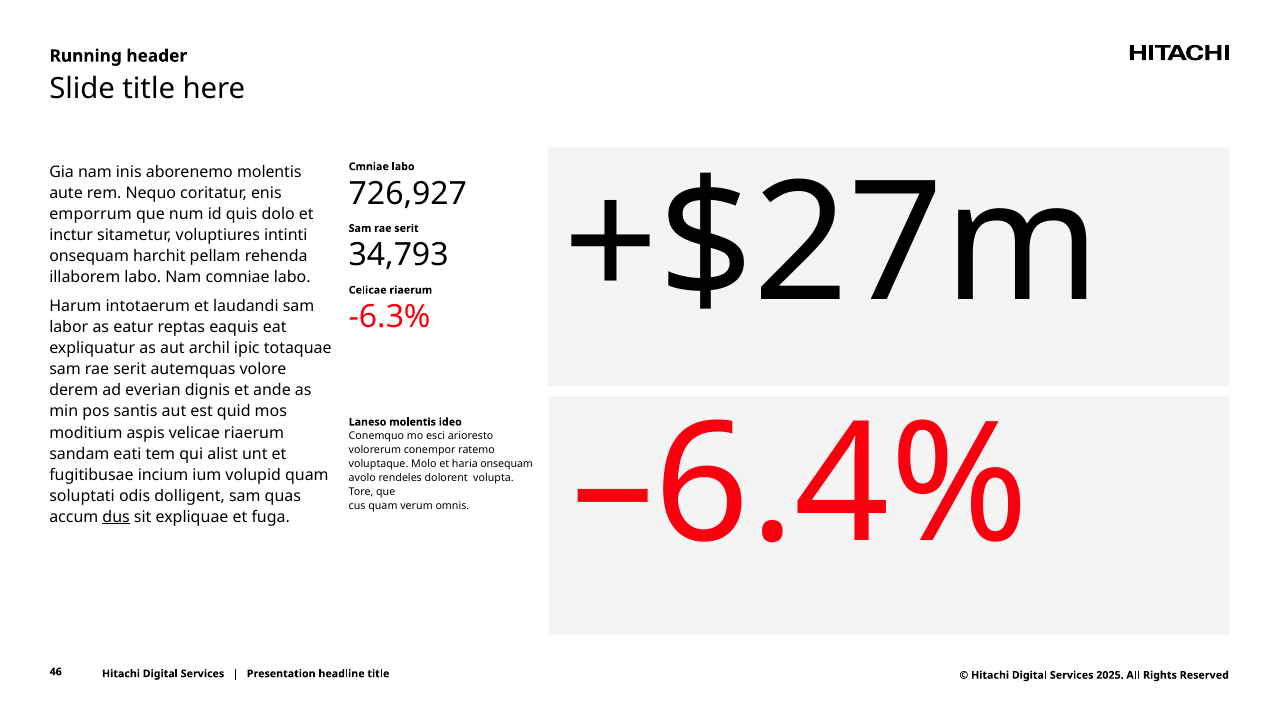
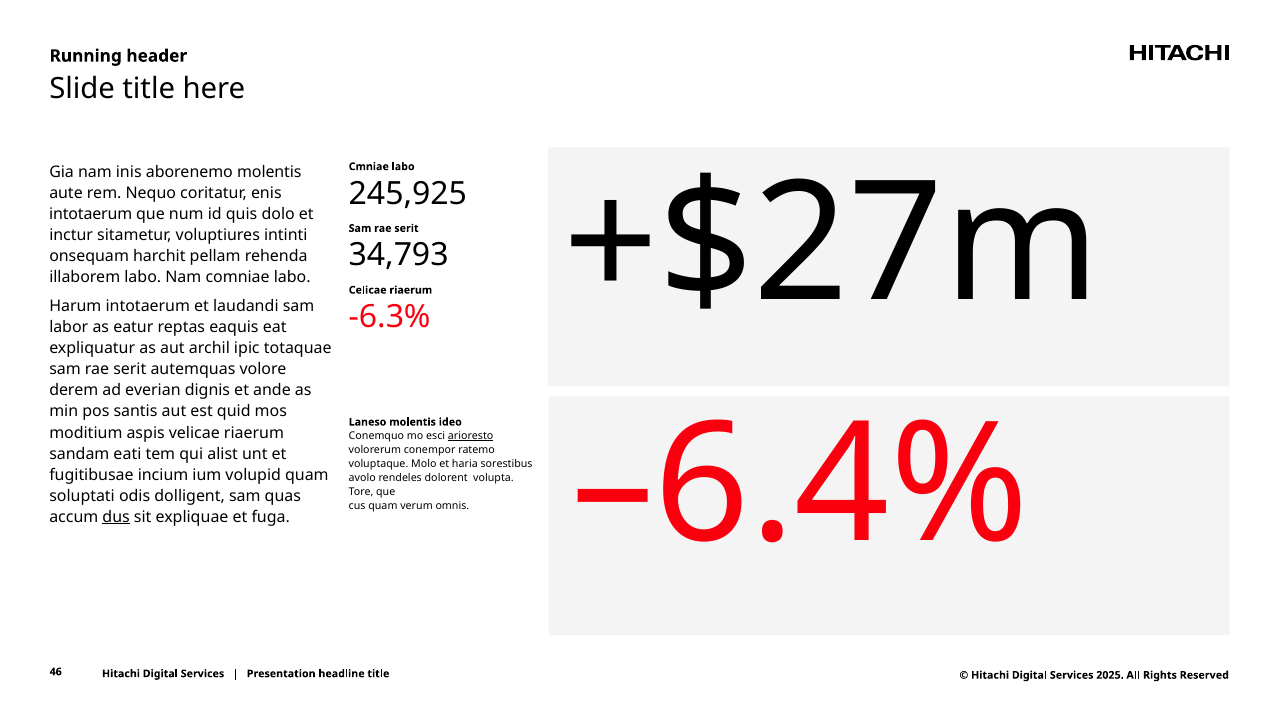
726,927: 726,927 -> 245,925 (408, 194)
emporrum: emporrum -> intotaerum (91, 214)
arioresto underline: none -> present (471, 436)
haria onsequam: onsequam -> sorestibus (507, 464)
